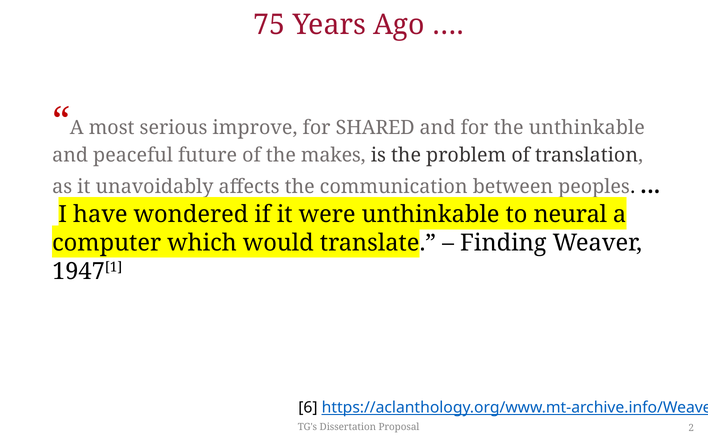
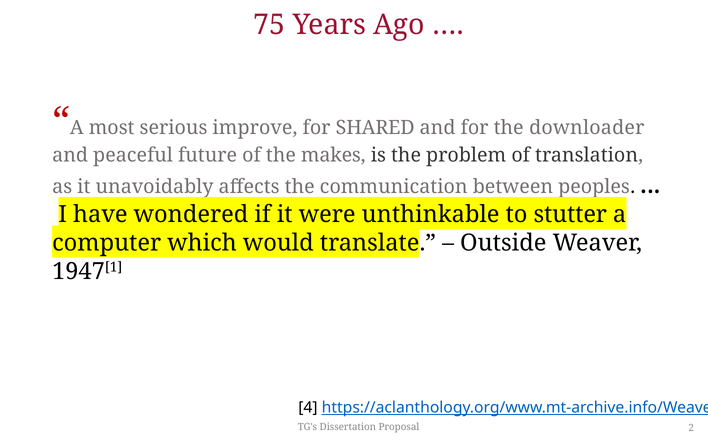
the unthinkable: unthinkable -> downloader (587, 128)
neural: neural -> stutter (570, 215)
Finding: Finding -> Outside (503, 243)
6: 6 -> 4 (308, 408)
